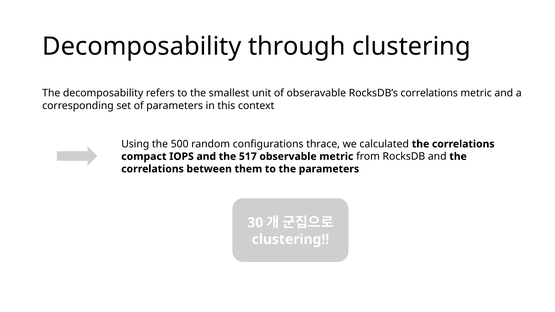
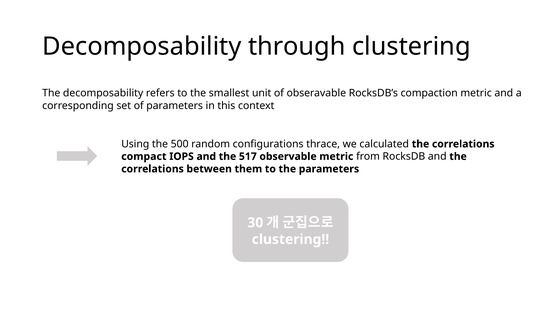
RocksDB’s correlations: correlations -> compaction (429, 93)
